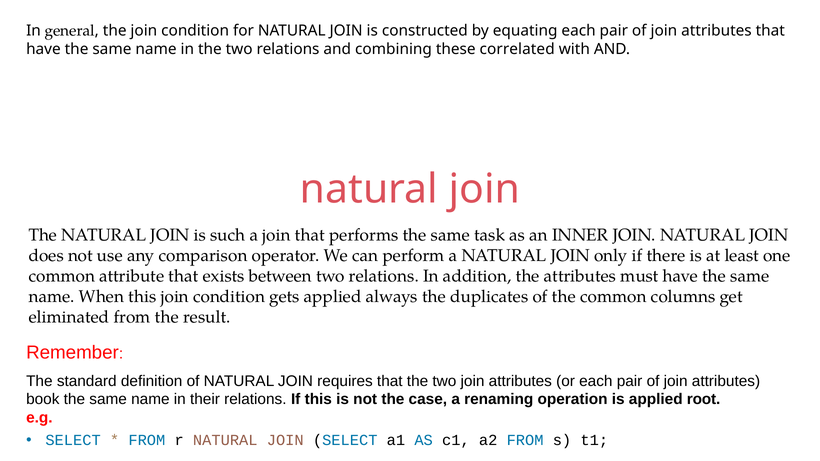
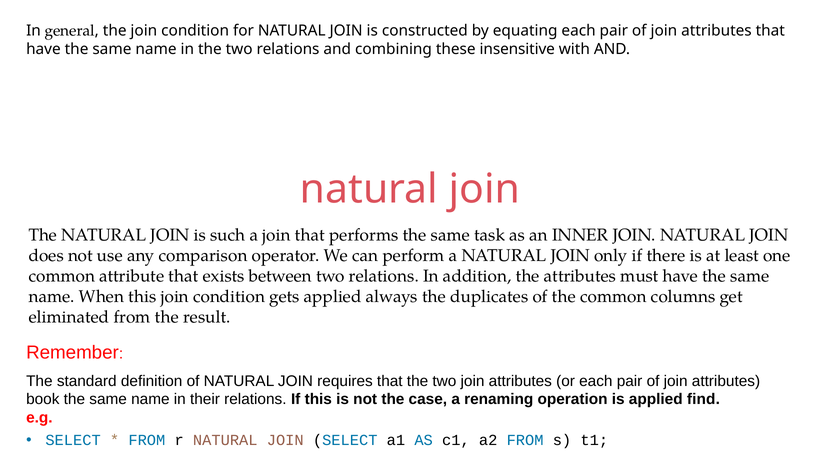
correlated: correlated -> insensitive (517, 49)
root: root -> find (703, 400)
